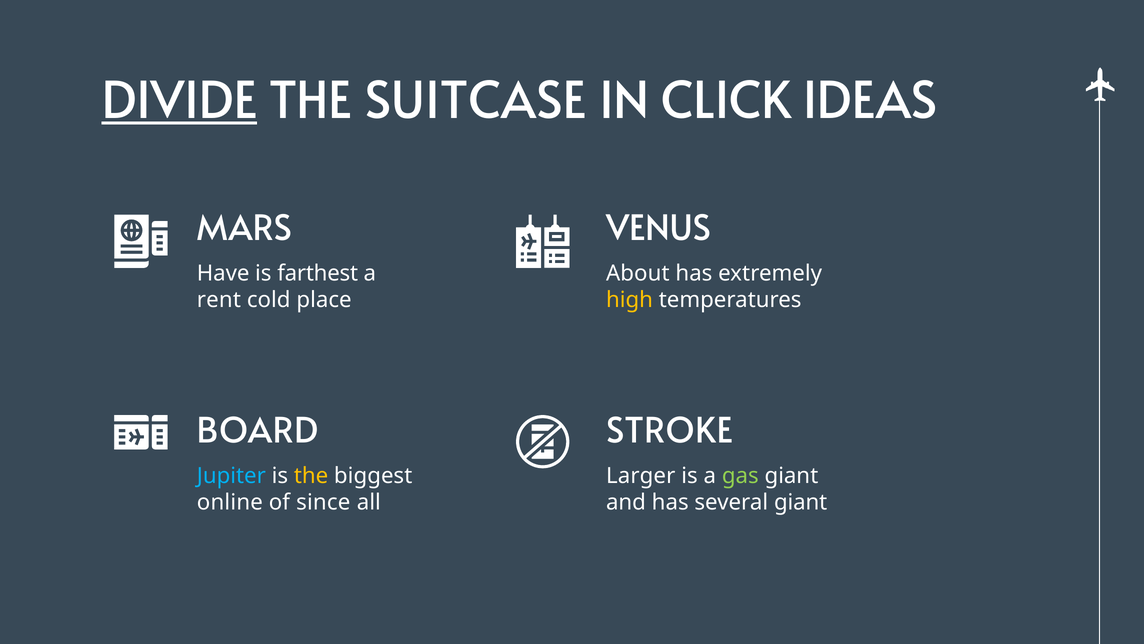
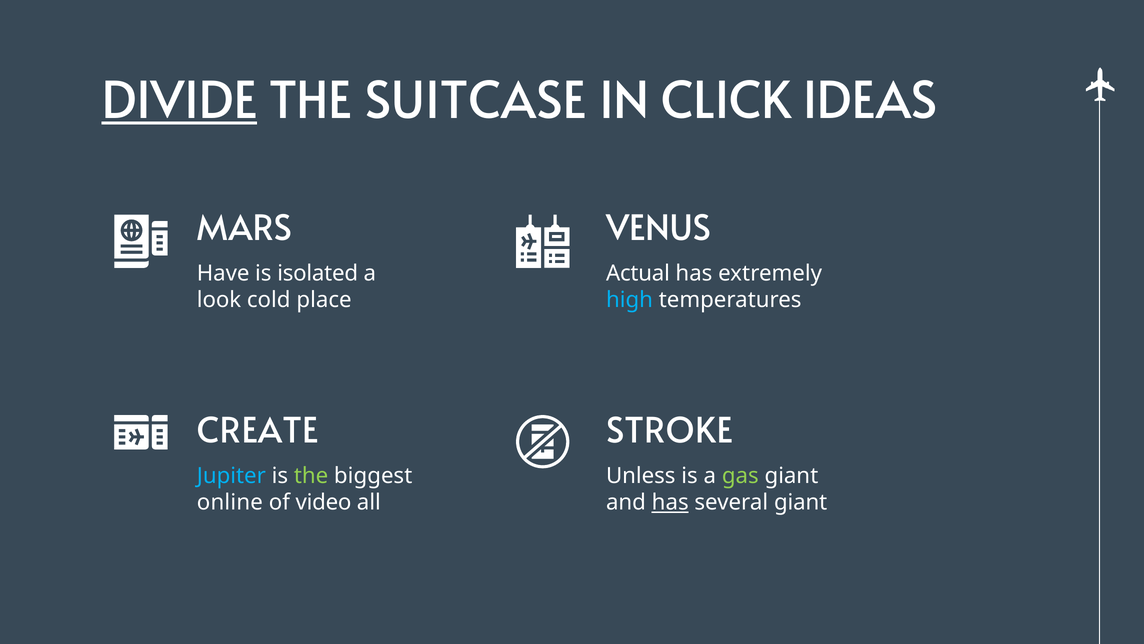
farthest: farthest -> isolated (318, 273)
About: About -> Actual (638, 273)
rent: rent -> look (219, 300)
high colour: yellow -> light blue (629, 300)
BOARD: BOARD -> CREATE (258, 431)
the colour: yellow -> light green (311, 475)
Larger: Larger -> Unless (641, 475)
since: since -> video (323, 502)
has underline: none -> present (670, 502)
